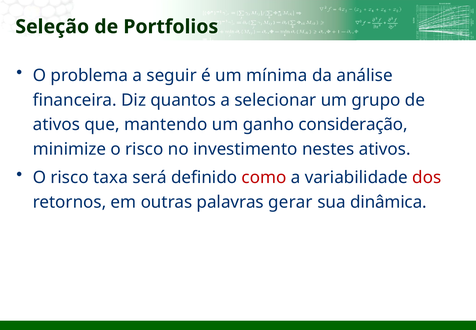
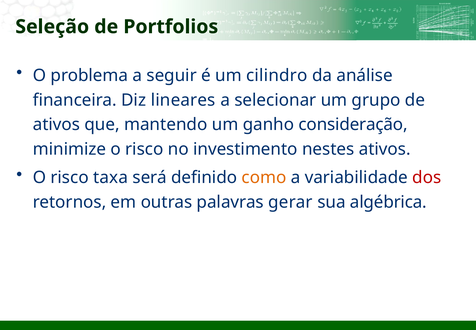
mínima: mínima -> cilindro (277, 75)
quantos: quantos -> lineares (183, 100)
como colour: red -> orange (264, 177)
dinâmica: dinâmica -> algébrica (388, 202)
